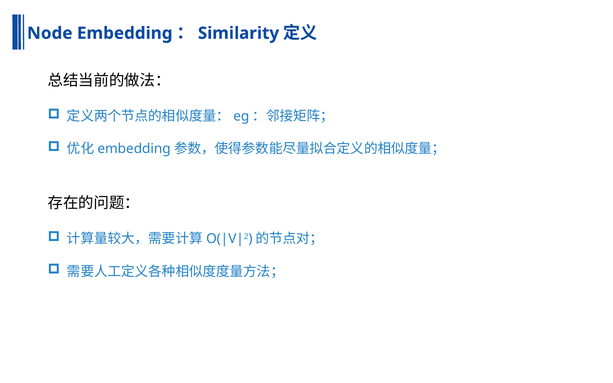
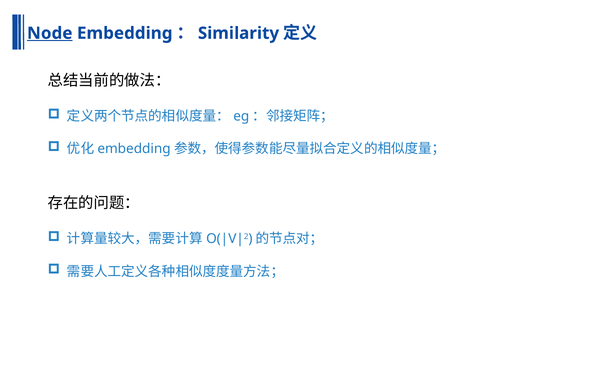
Node underline: none -> present (50, 33)
